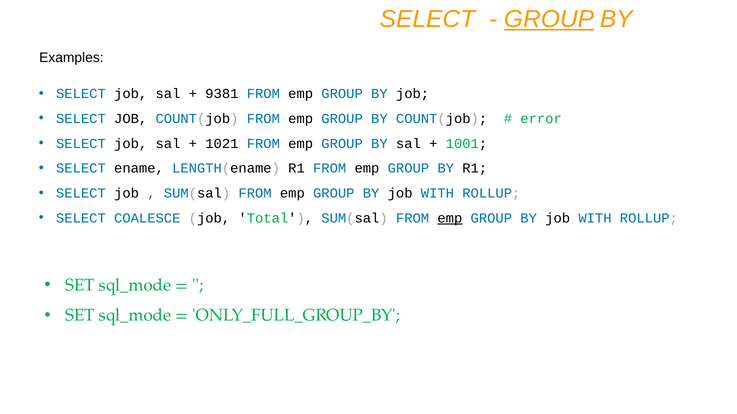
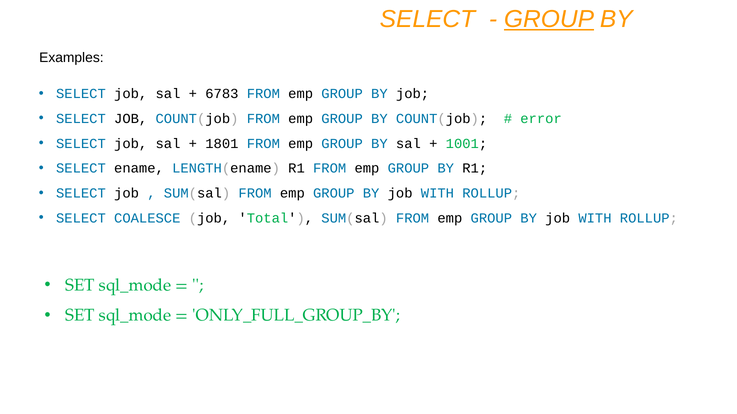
9381: 9381 -> 6783 (222, 94)
1021: 1021 -> 1801 (222, 144)
emp underline: present -> none (450, 218)
